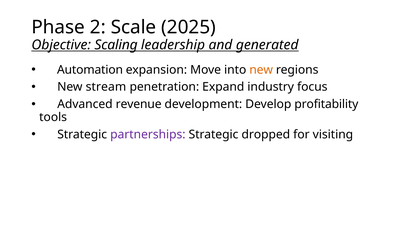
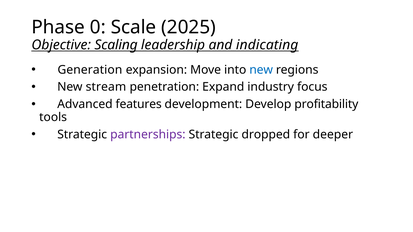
2: 2 -> 0 (98, 27)
generated: generated -> indicating (267, 45)
Automation: Automation -> Generation (90, 70)
new colour: orange -> blue (261, 70)
revenue: revenue -> features (139, 104)
visiting: visiting -> deeper (333, 135)
